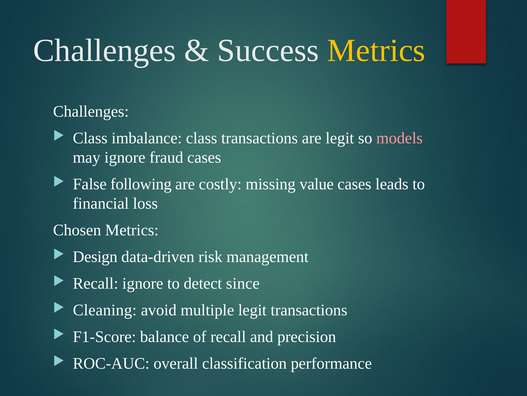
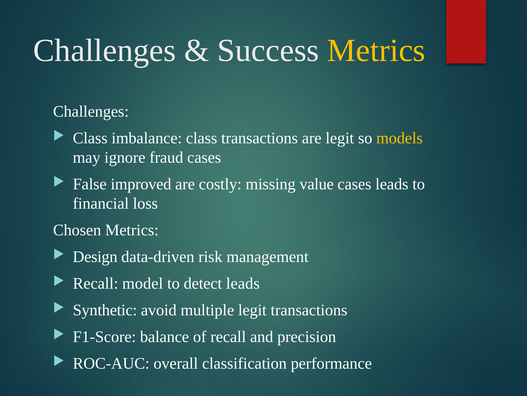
models colour: pink -> yellow (400, 138)
following: following -> improved (141, 184)
Recall ignore: ignore -> model (143, 283)
detect since: since -> leads (243, 283)
Cleaning: Cleaning -> Synthetic (105, 310)
